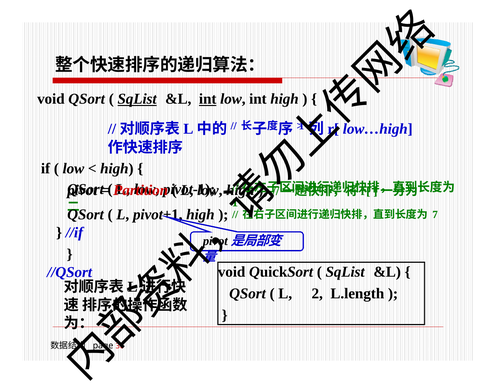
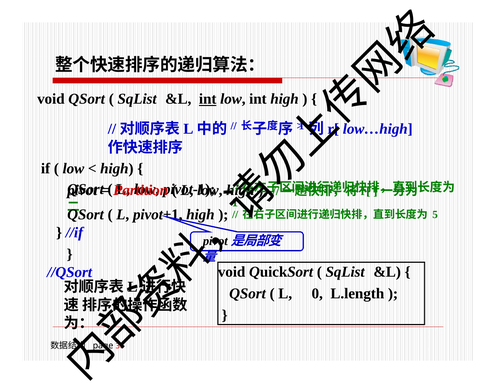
SqList underline: present -> none (137, 99)
7: 7 -> 5 (435, 215)
2: 2 -> 0 (317, 294)
